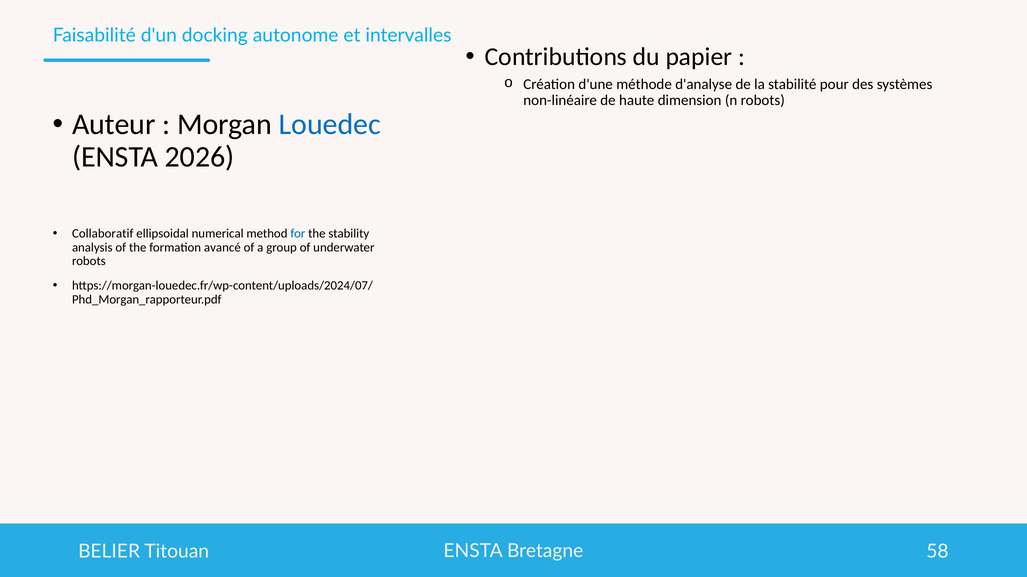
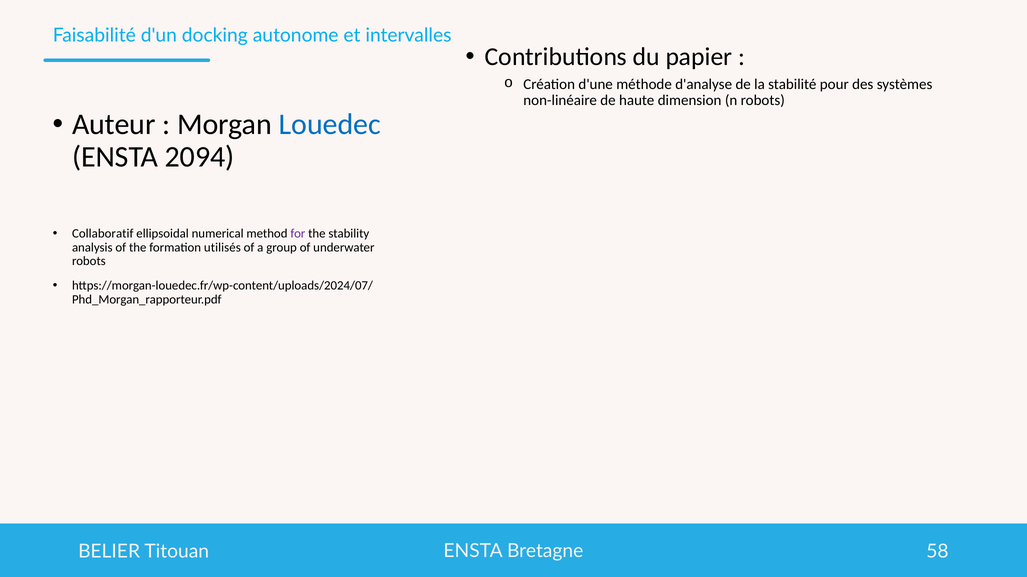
2026: 2026 -> 2094 (200, 157)
for colour: blue -> purple (298, 234)
avancé: avancé -> utilisés (222, 248)
